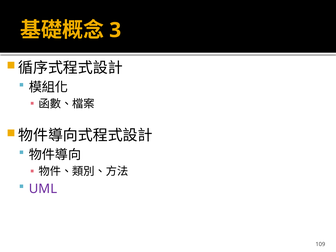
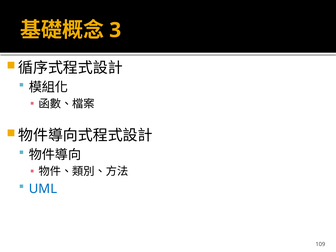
UML colour: purple -> blue (43, 189)
